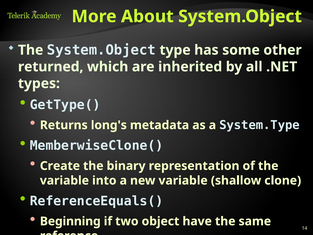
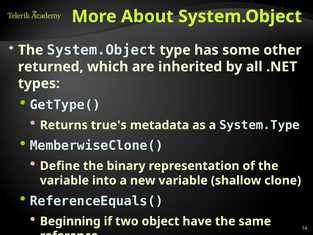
long's: long's -> true's (109, 125)
Create: Create -> Define (60, 166)
